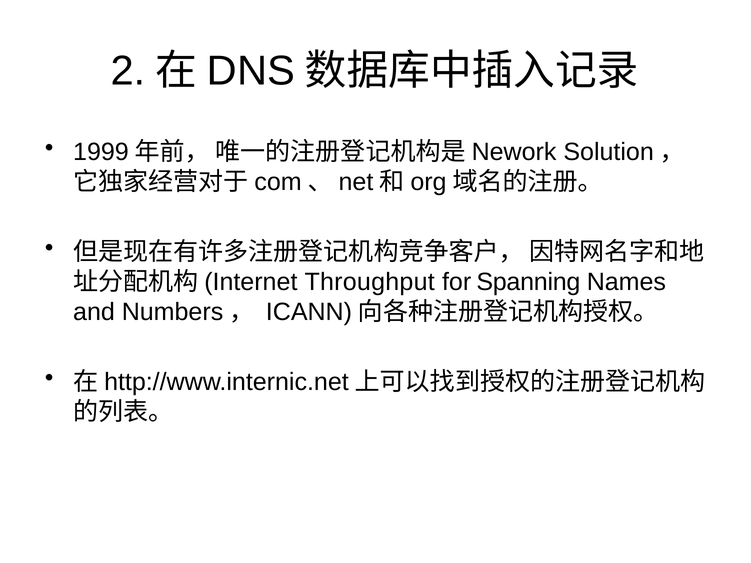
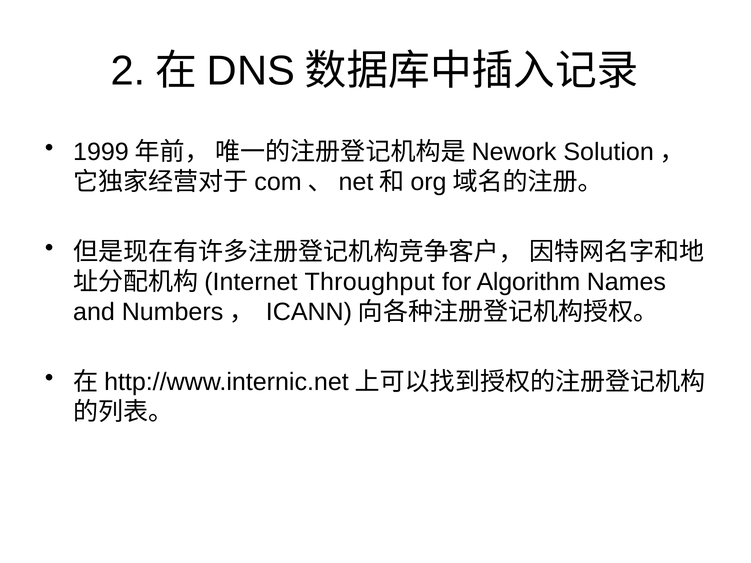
Spanning: Spanning -> Algorithm (528, 282)
